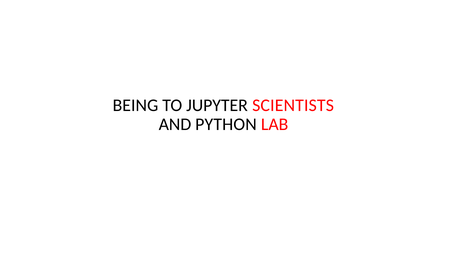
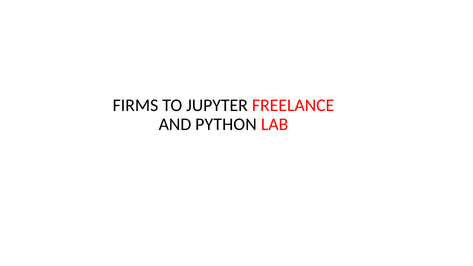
BEING: BEING -> FIRMS (135, 105)
SCIENTISTS: SCIENTISTS -> FREELANCE (293, 105)
